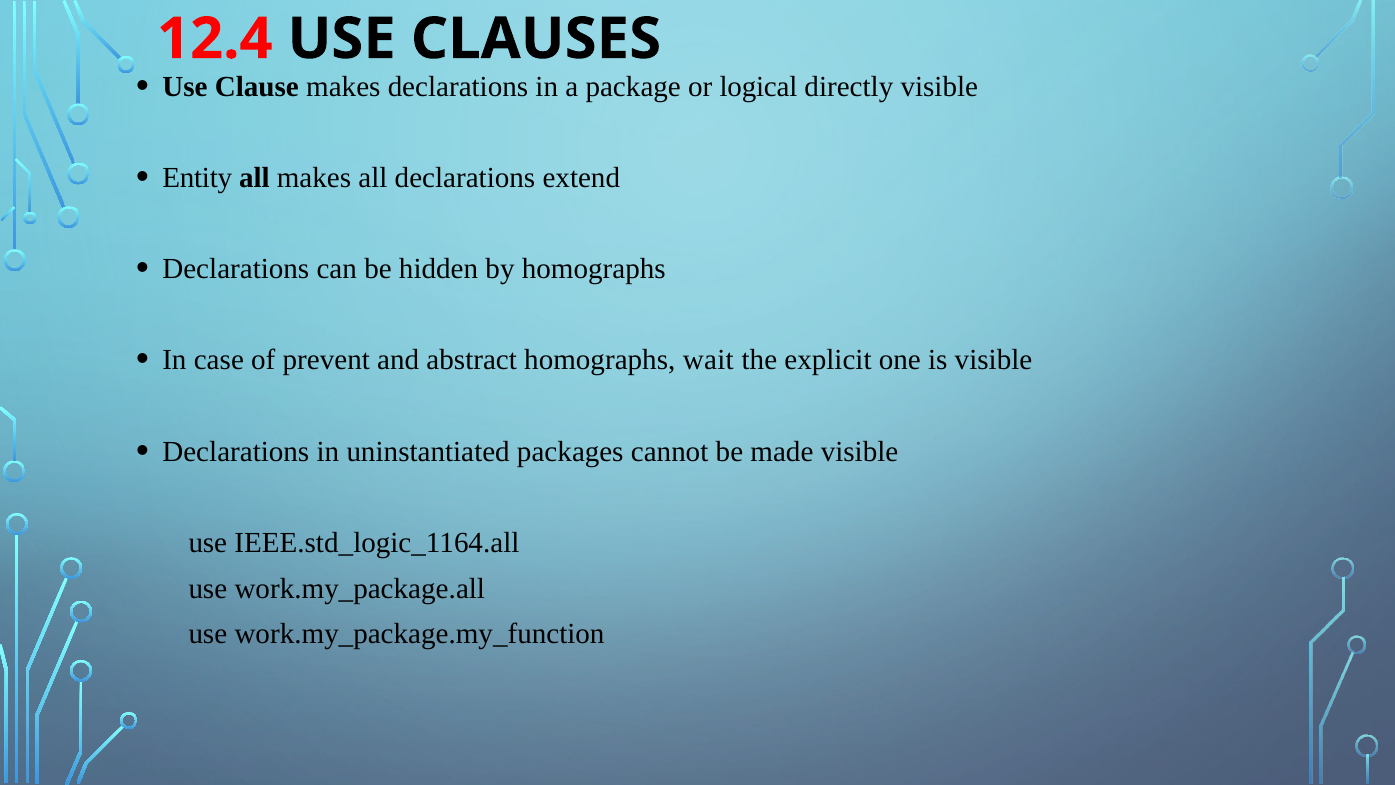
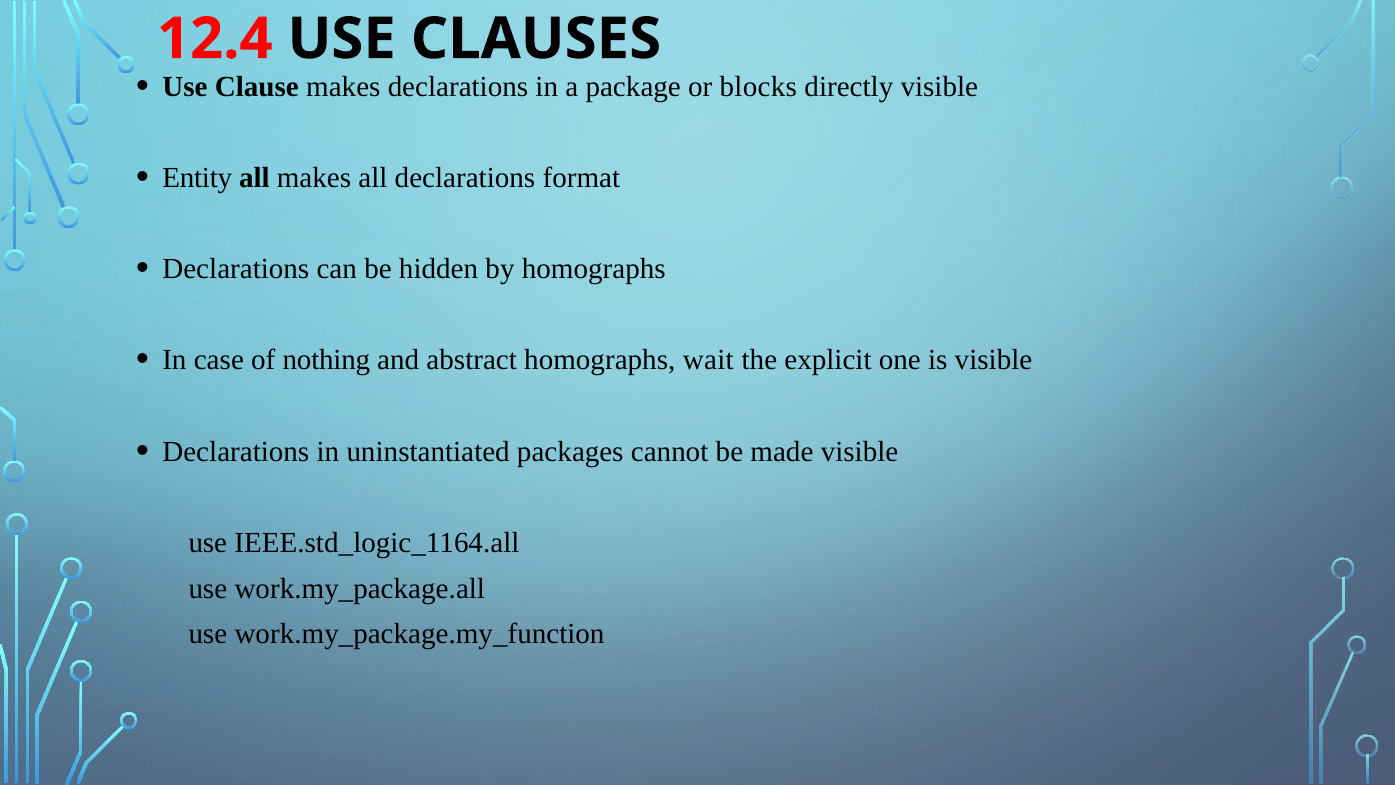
logical: logical -> blocks (758, 87)
extend: extend -> format (581, 178)
prevent: prevent -> nothing (326, 360)
